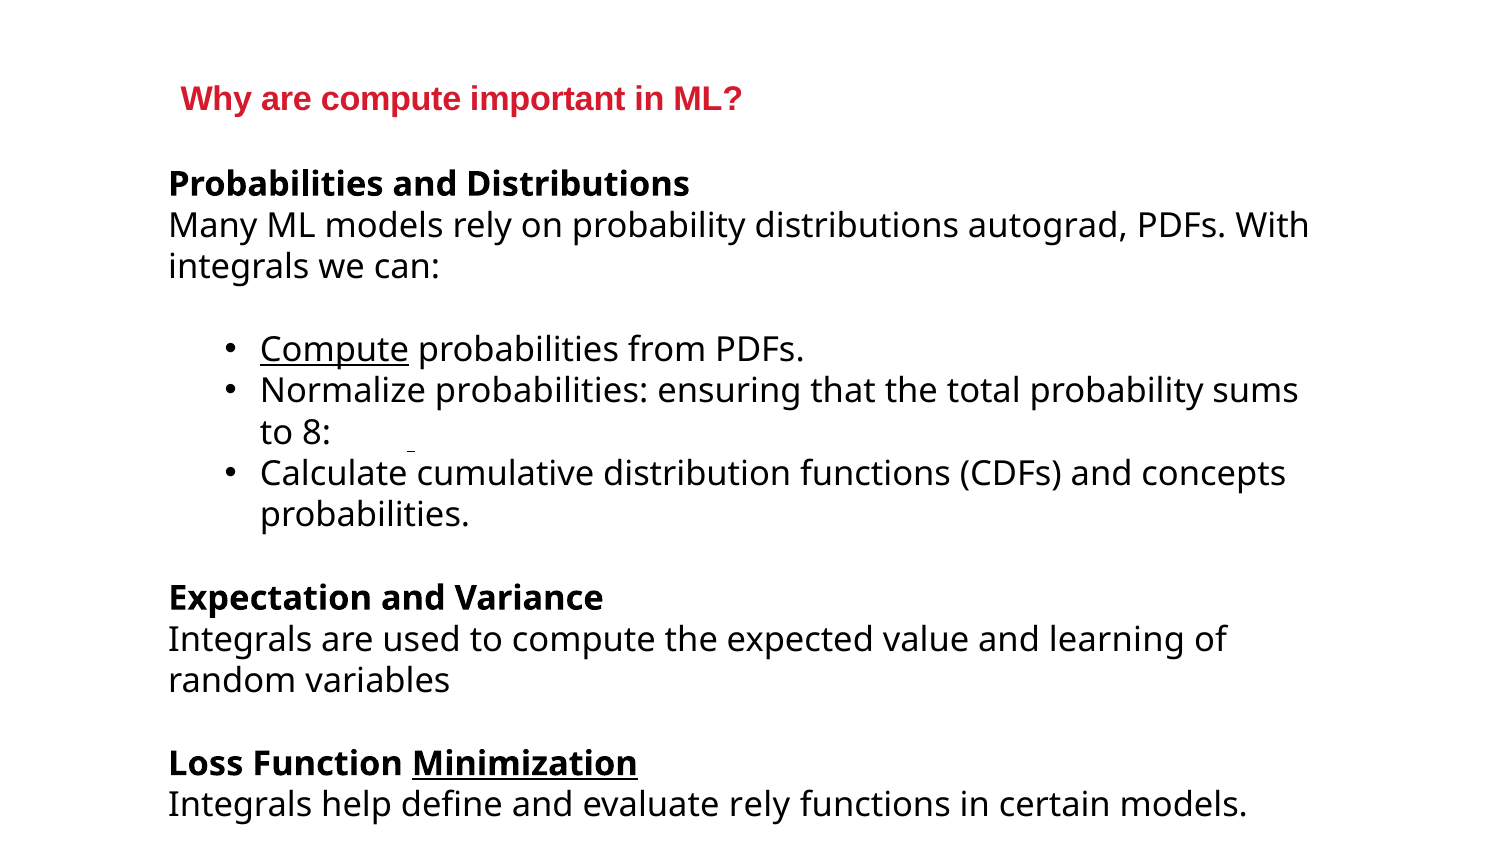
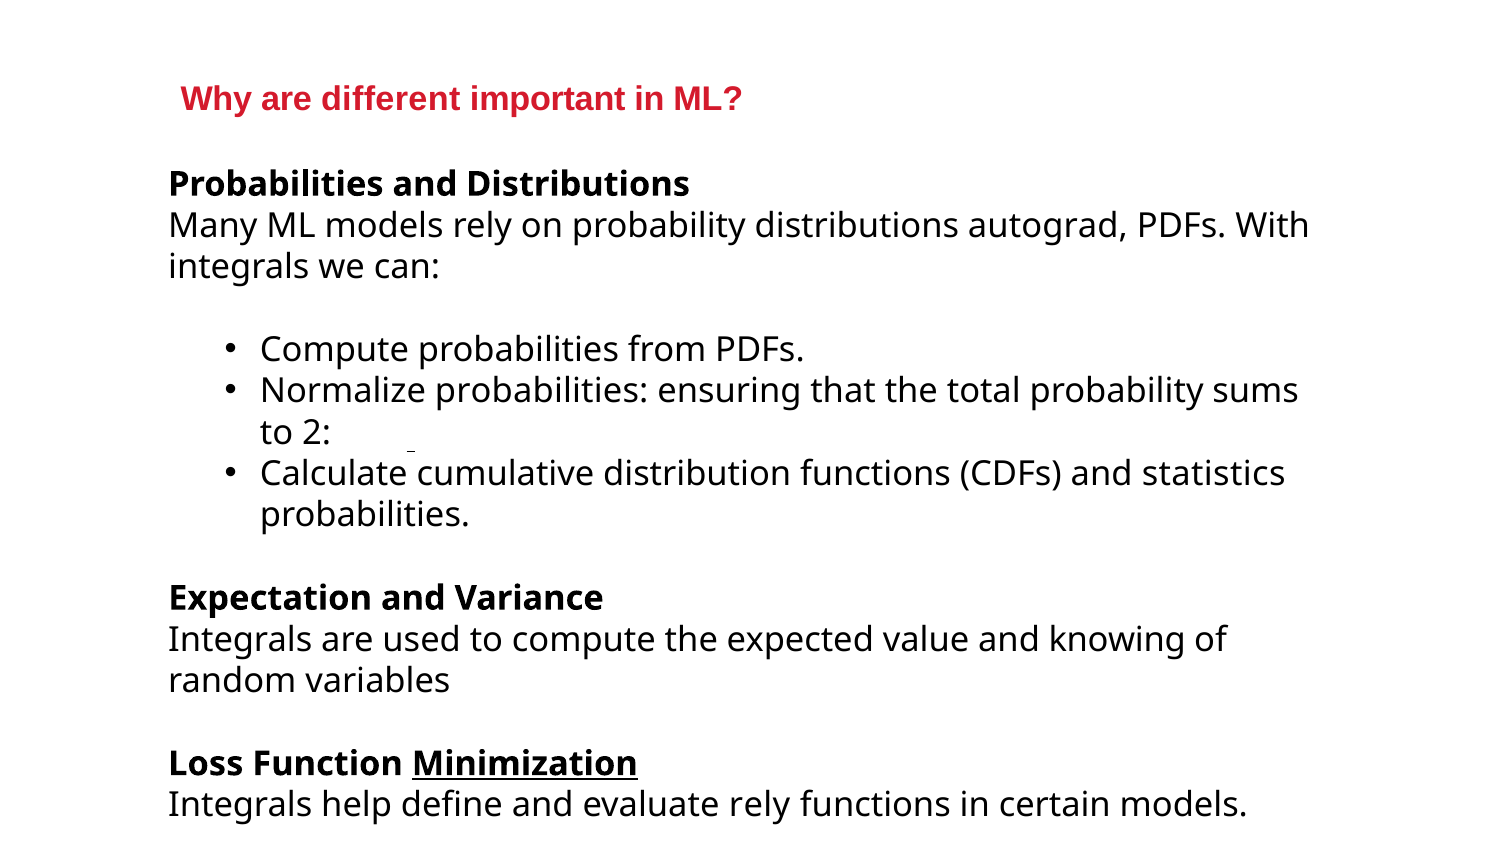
are compute: compute -> different (391, 99)
Compute underline: present -> none (335, 350)
8: 8 -> 2 (317, 433)
concepts: concepts -> statistics (1214, 474)
learning: learning -> knowing (1117, 640)
